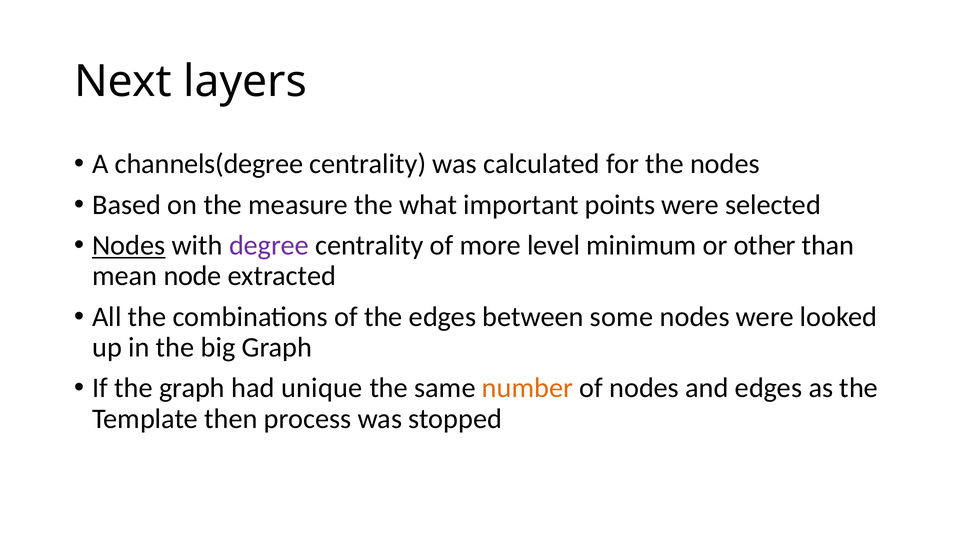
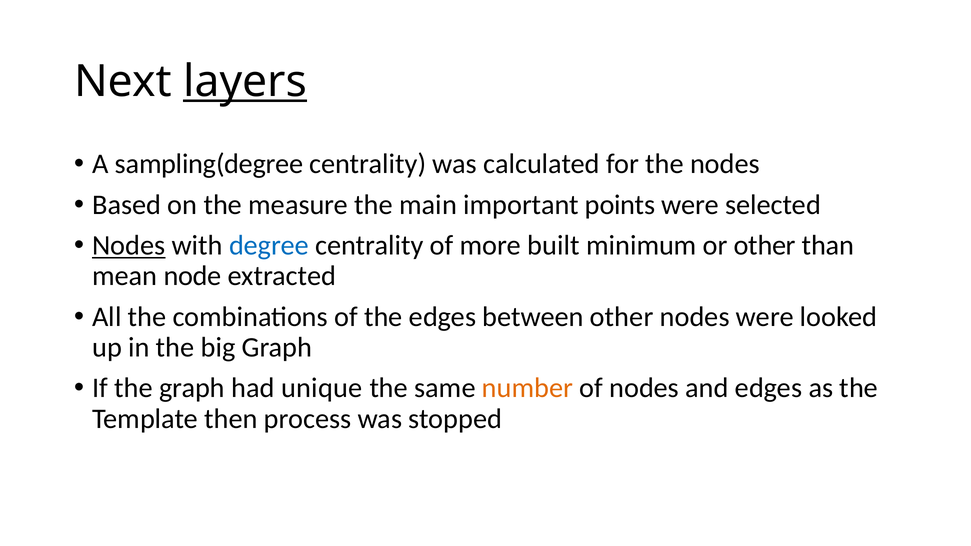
layers underline: none -> present (245, 82)
channels(degree: channels(degree -> sampling(degree (209, 164)
what: what -> main (428, 205)
degree colour: purple -> blue (269, 246)
level: level -> built (553, 246)
between some: some -> other (622, 317)
